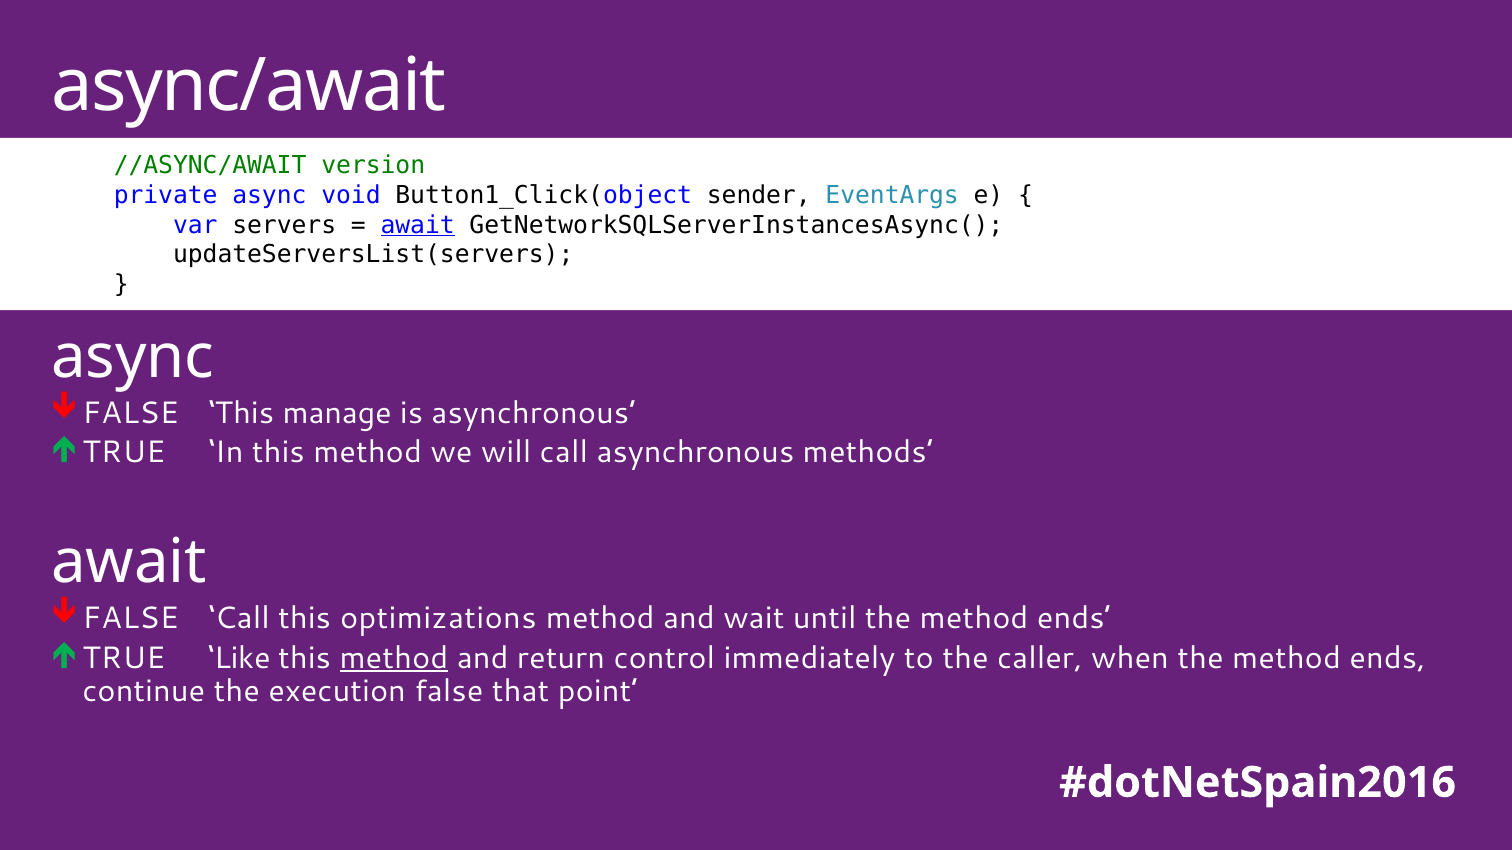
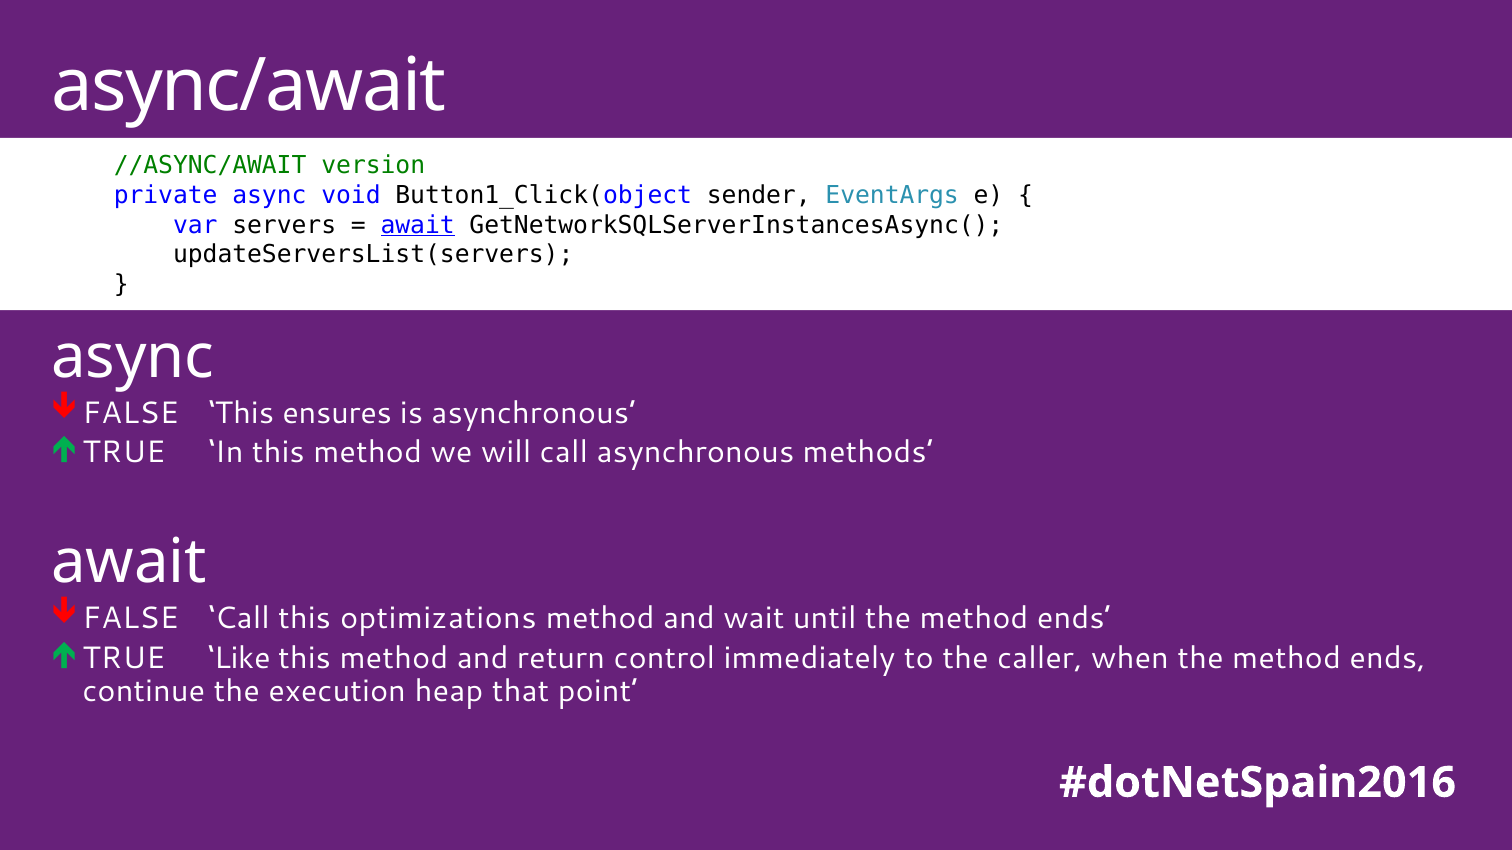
manage: manage -> ensures (337, 413)
method underline: present -> none (394, 658)
false: false -> heap (449, 692)
